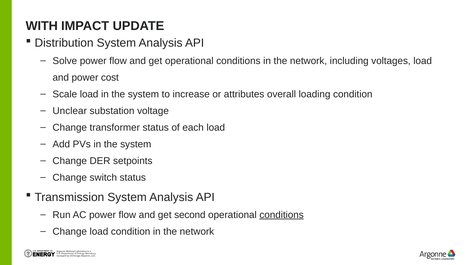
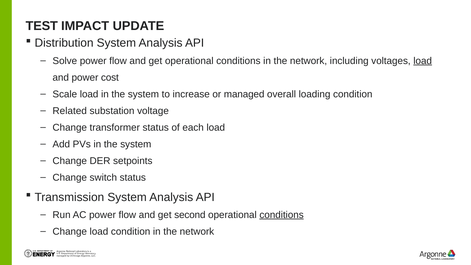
WITH: WITH -> TEST (42, 26)
load underline: none -> present (423, 61)
attributes: attributes -> managed (244, 94)
Unclear: Unclear -> Related (70, 111)
